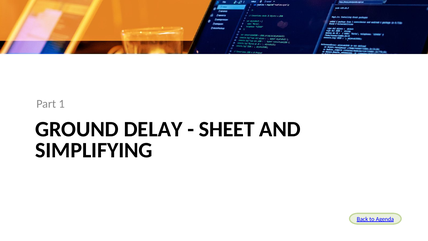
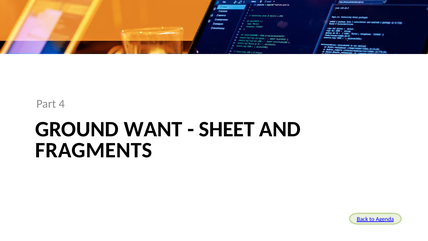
1: 1 -> 4 (62, 104)
DELAY: DELAY -> WANT (153, 129)
SIMPLIFYING: SIMPLIFYING -> FRAGMENTS (94, 150)
